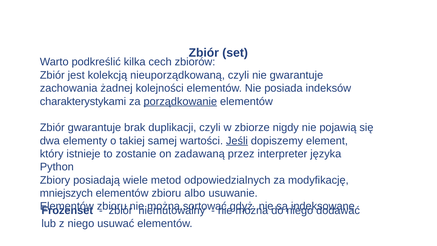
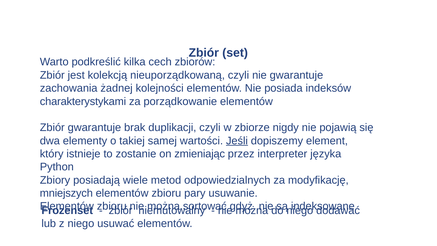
porządkowanie underline: present -> none (180, 101)
zadawaną: zadawaną -> zmieniając (200, 154)
albo: albo -> pary (195, 193)
